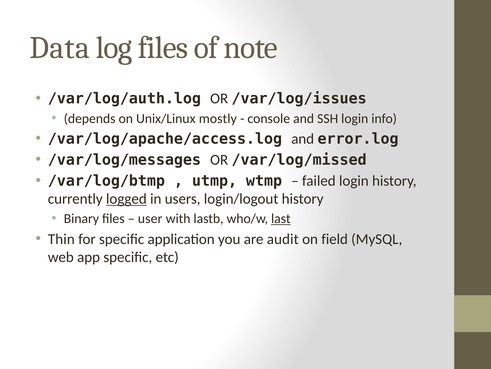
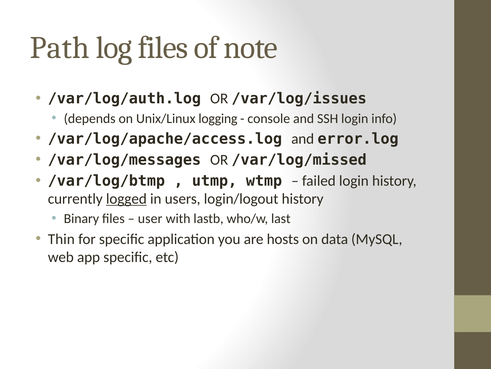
Data: Data -> Path (60, 48)
mostly: mostly -> logging (218, 118)
last underline: present -> none (281, 218)
audit: audit -> hosts (283, 239)
field: field -> data (335, 239)
